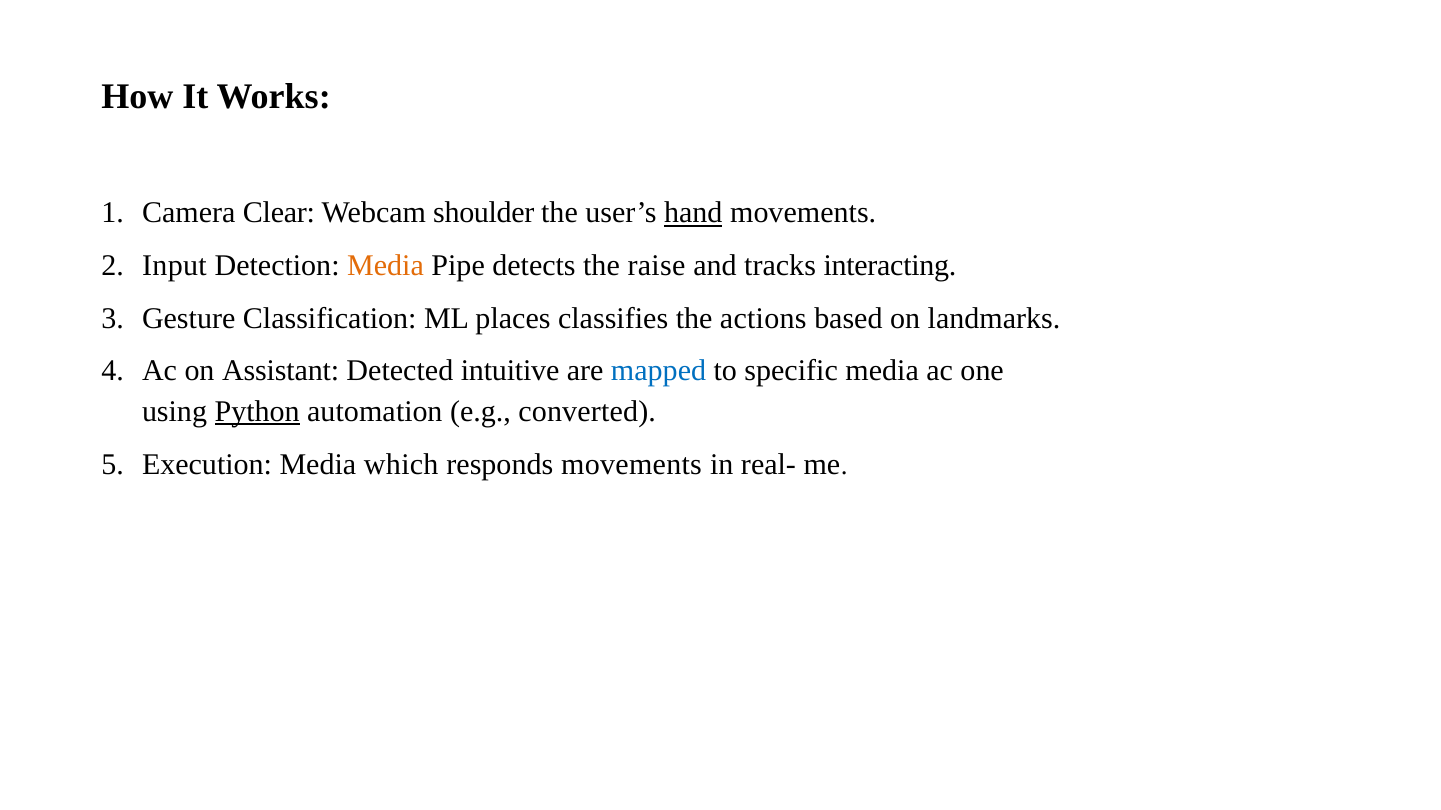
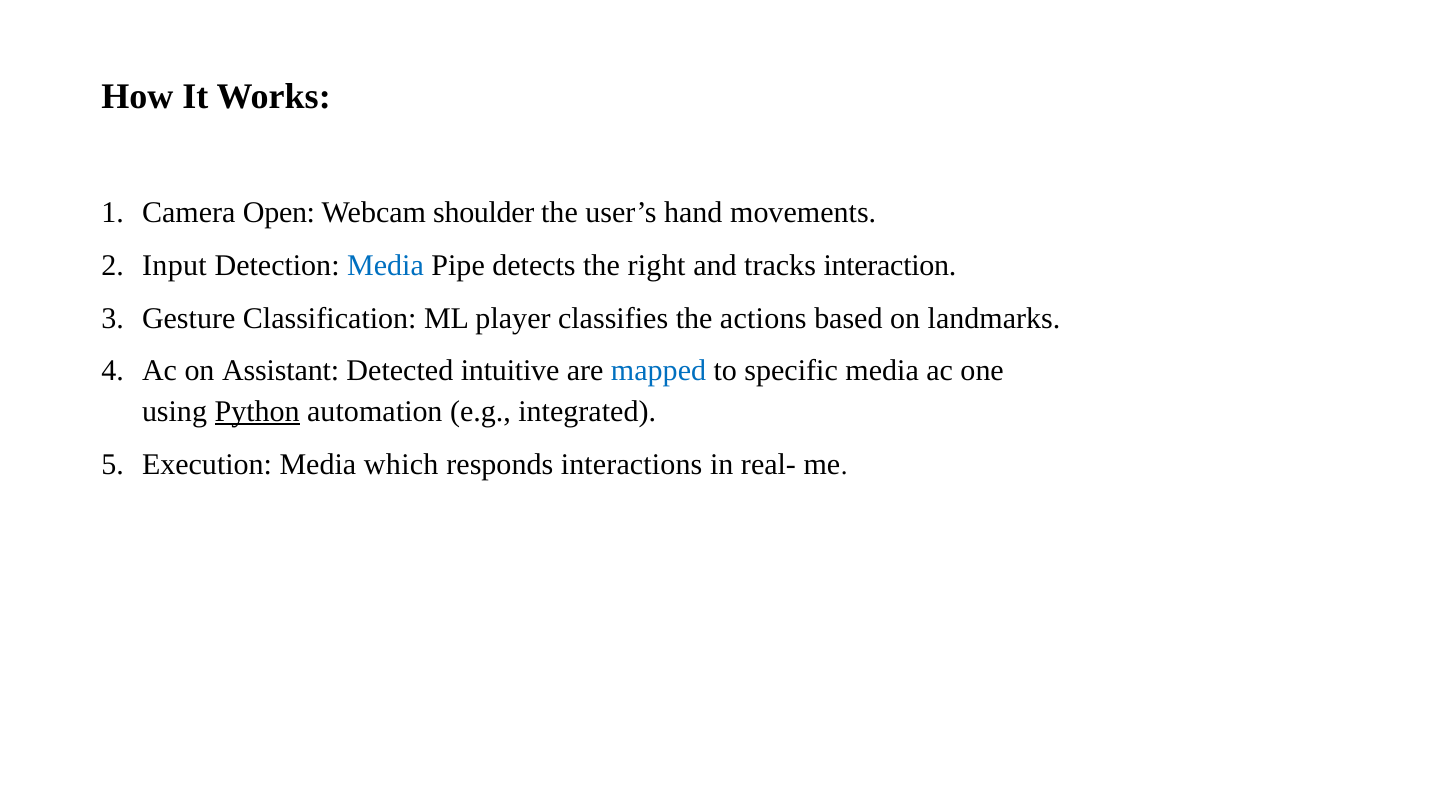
Clear: Clear -> Open (279, 213)
hand underline: present -> none (693, 213)
Media colour: orange -> blue (385, 266)
raise: raise -> right (656, 266)
interacting: interacting -> interaction (890, 266)
places: places -> player (513, 318)
converted: converted -> integrated (587, 412)
responds movements: movements -> interactions (632, 464)
